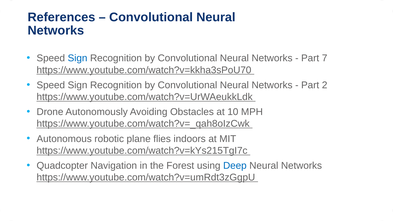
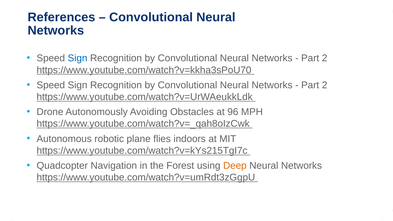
7: 7 -> 2 (325, 58)
10: 10 -> 96 (233, 112)
Deep colour: blue -> orange (235, 166)
